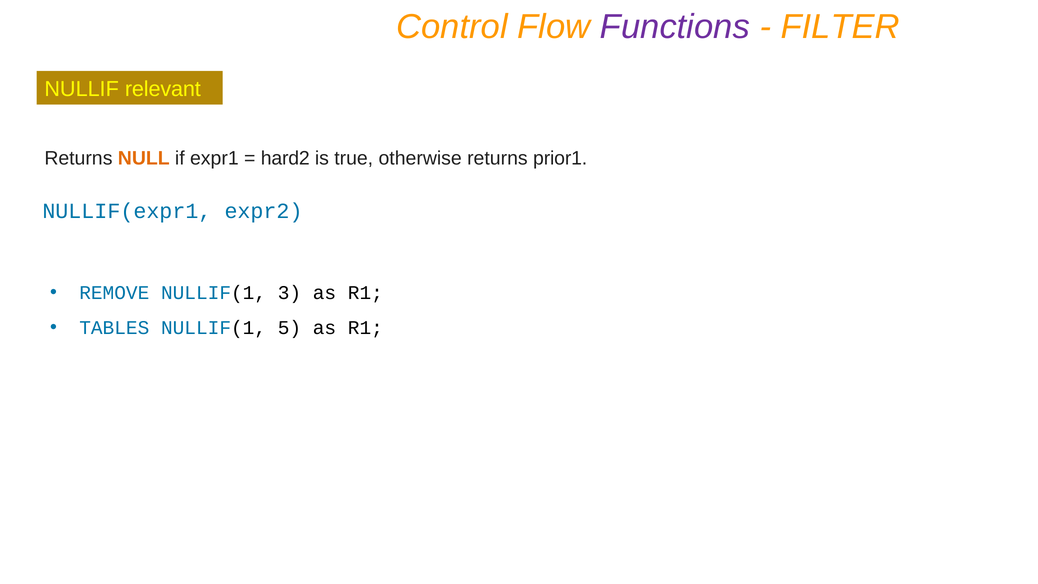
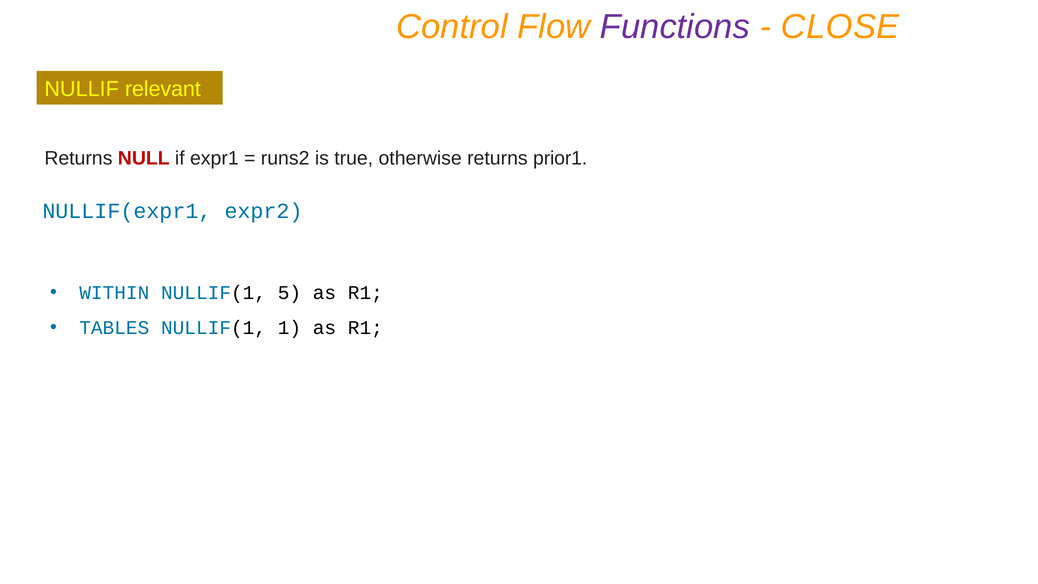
FILTER: FILTER -> CLOSE (840, 27)
NULL colour: orange -> red (144, 158)
hard2: hard2 -> runs2 (285, 158)
REMOVE: REMOVE -> WITHIN (114, 293)
3: 3 -> 5 (289, 293)
5: 5 -> 1 (289, 328)
